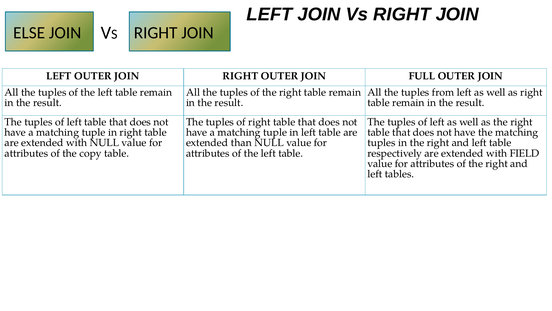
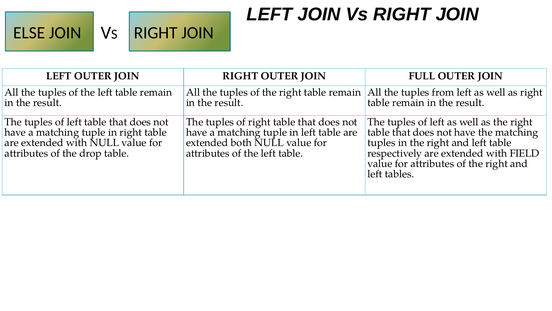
than: than -> both (241, 143)
copy: copy -> drop (91, 153)
